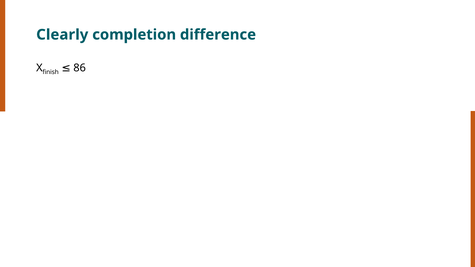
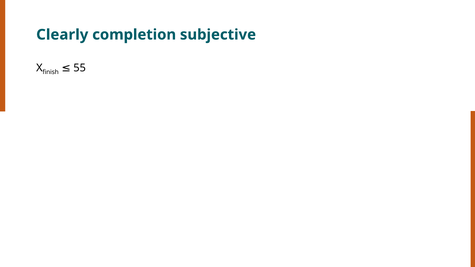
difference: difference -> subjective (218, 35)
86: 86 -> 55 (80, 68)
